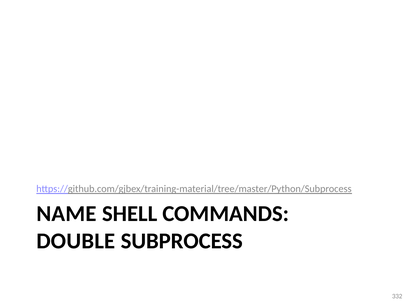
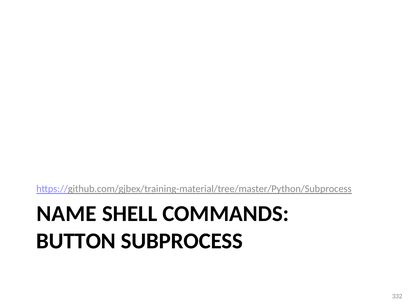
DOUBLE: DOUBLE -> BUTTON (76, 241)
